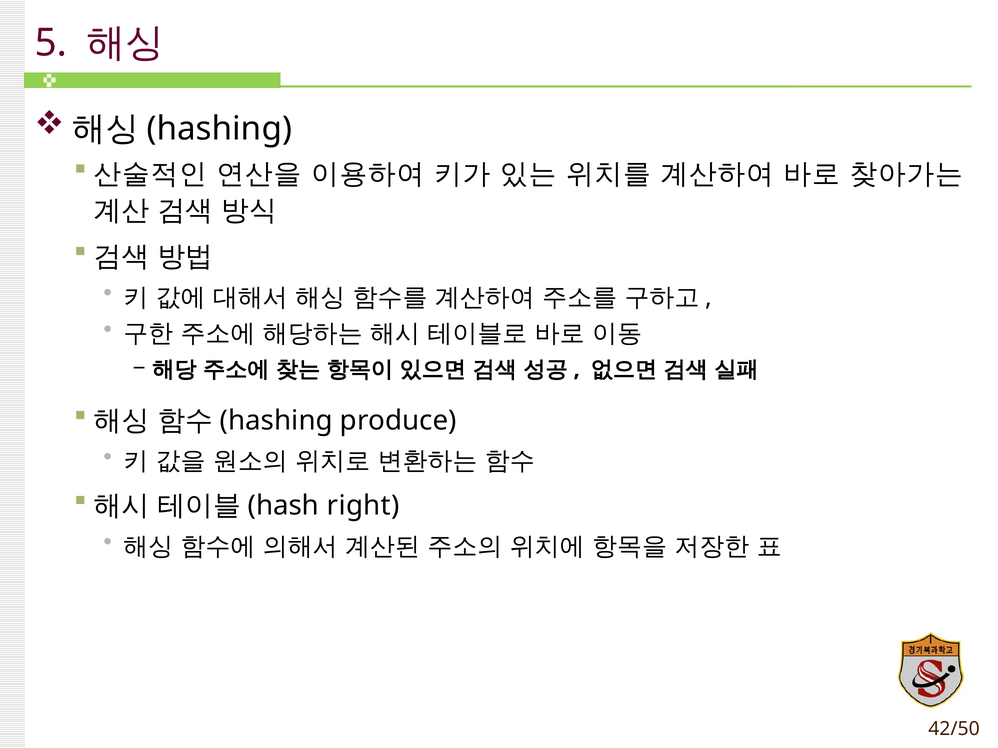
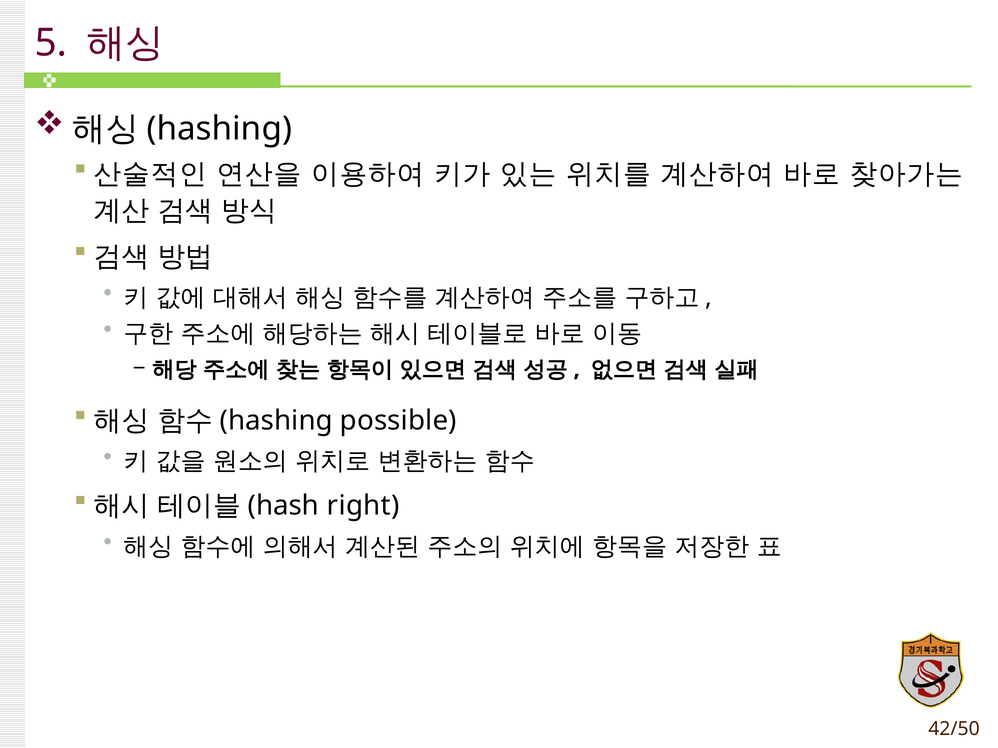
produce: produce -> possible (398, 421)
